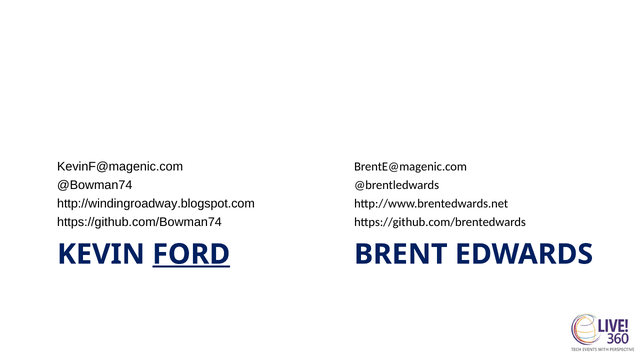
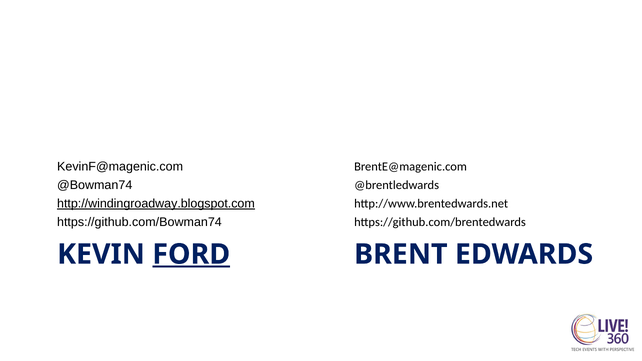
http://windingroadway.blogspot.com underline: none -> present (156, 204)
